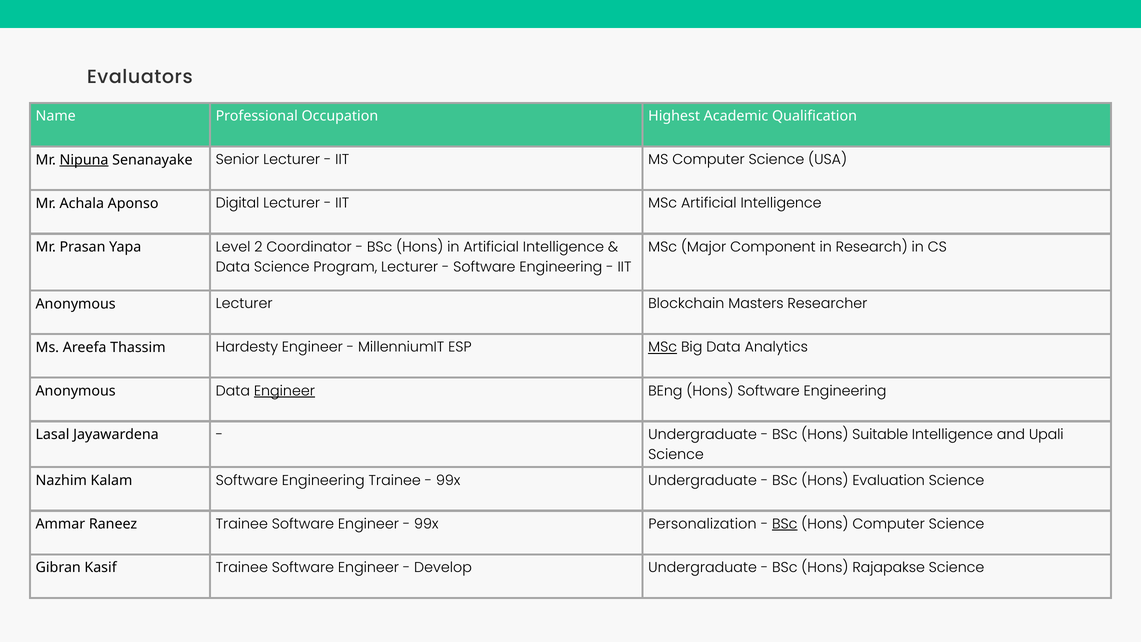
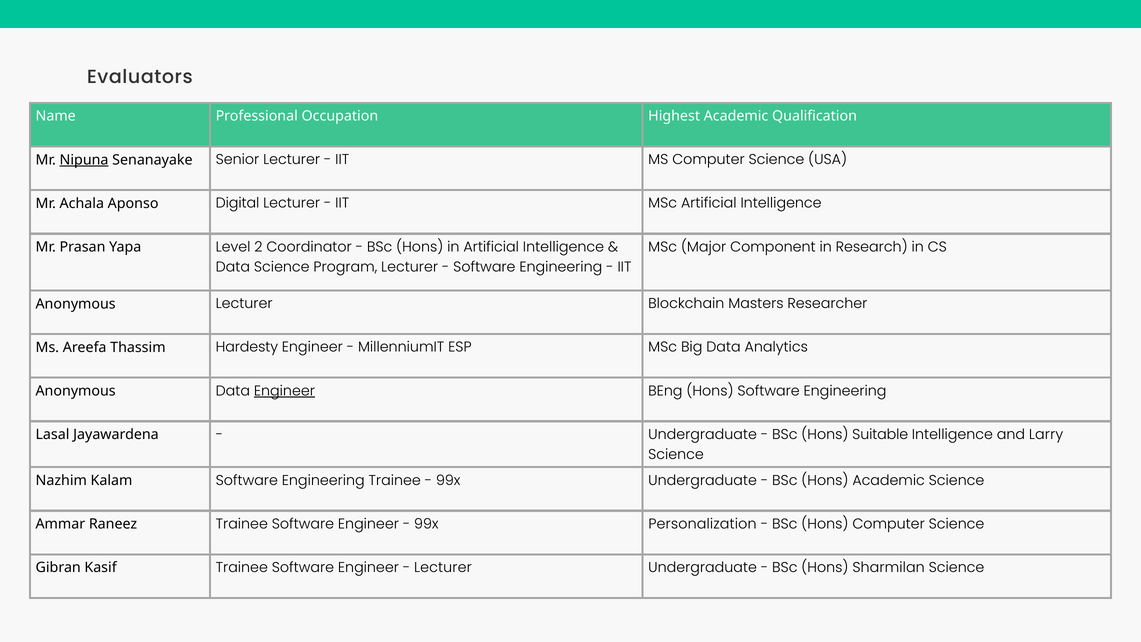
MSc underline: present -> none (663, 347)
Upali: Upali -> Larry (1046, 434)
Hons Evaluation: Evaluation -> Academic (889, 480)
BSc underline: present -> none (785, 524)
Develop: Develop -> Lecturer (443, 567)
Rajapakse: Rajapakse -> Sharmilan (889, 567)
